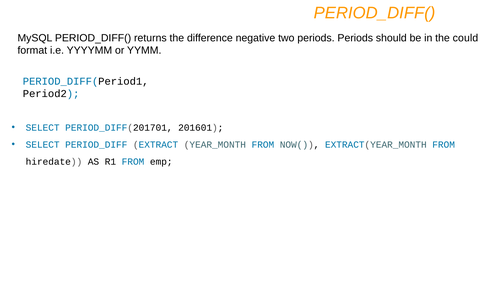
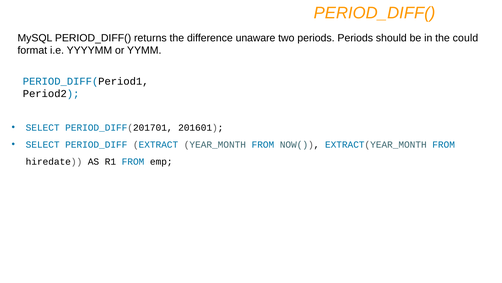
negative: negative -> unaware (256, 38)
